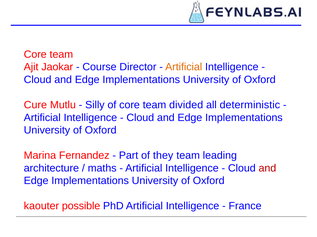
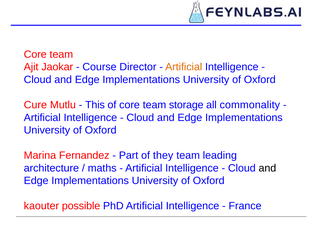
Silly: Silly -> This (95, 105)
divided: divided -> storage (186, 105)
deterministic: deterministic -> commonality (250, 105)
and colour: red -> black (267, 169)
